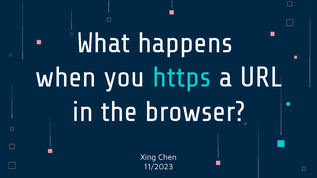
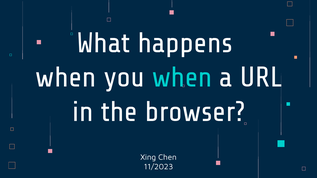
you https: https -> when (182, 77)
